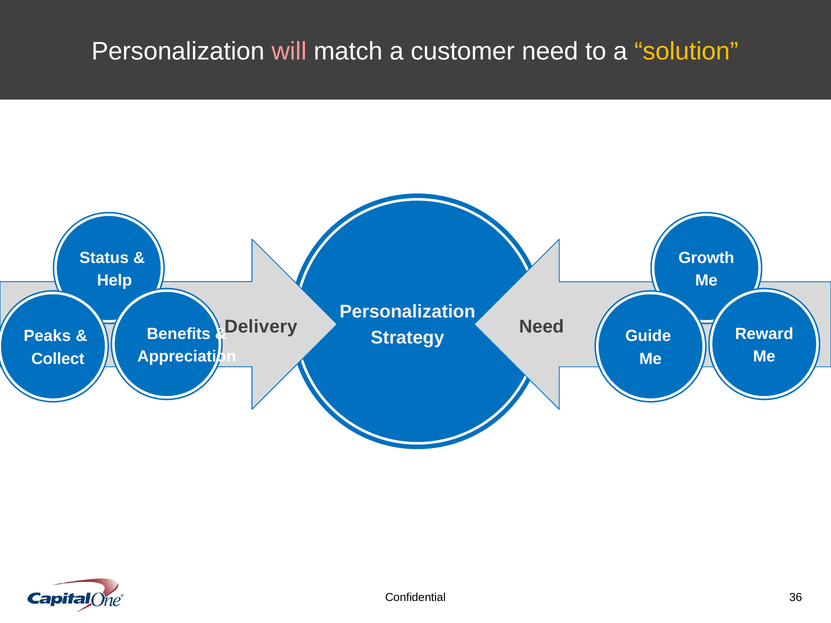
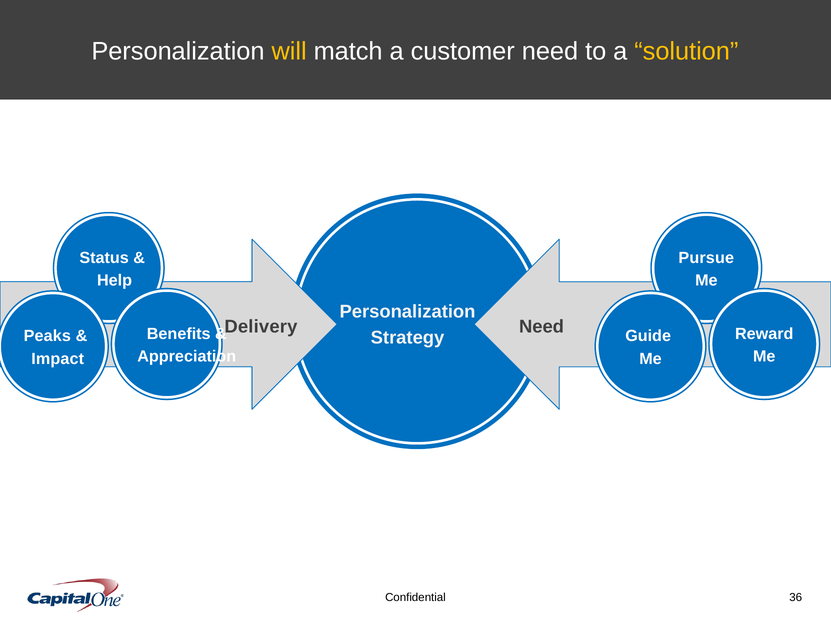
will colour: pink -> yellow (289, 52)
Growth: Growth -> Pursue (706, 258)
Collect: Collect -> Impact (58, 359)
